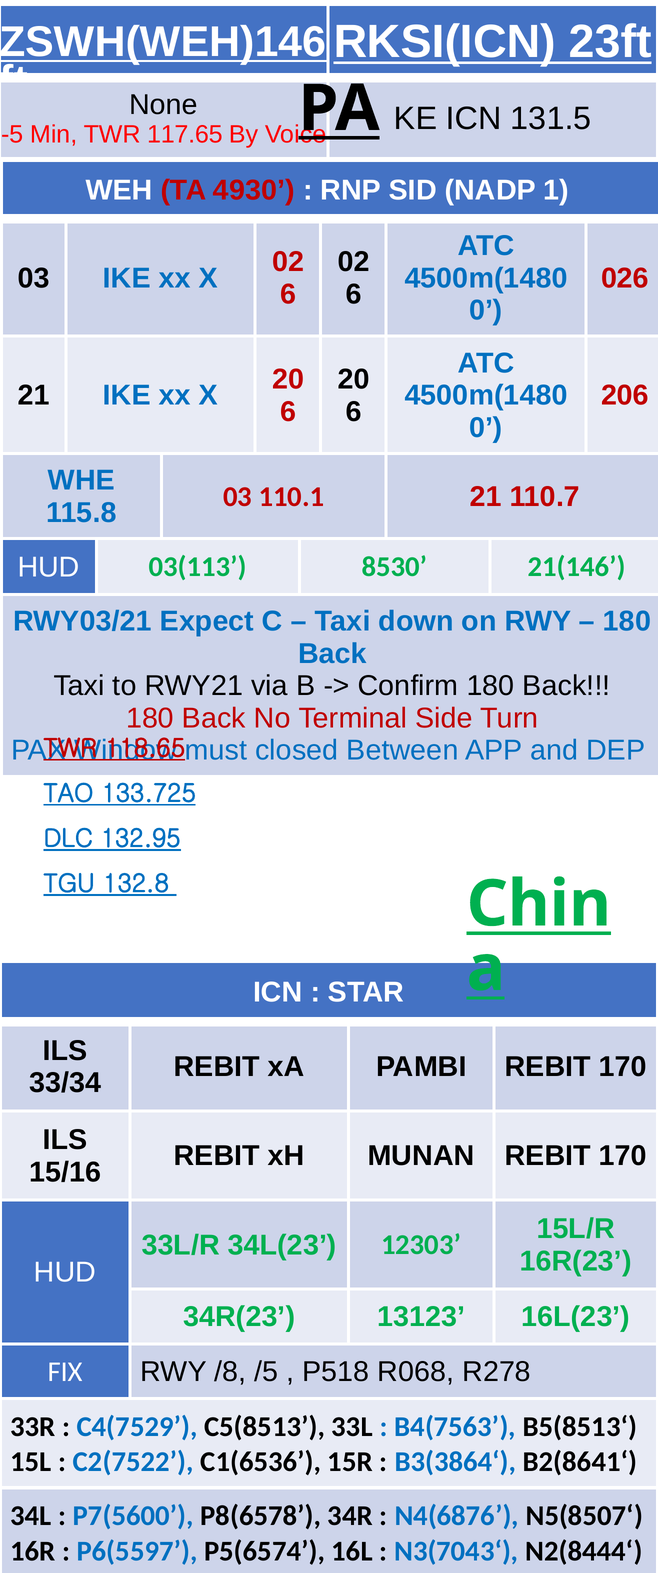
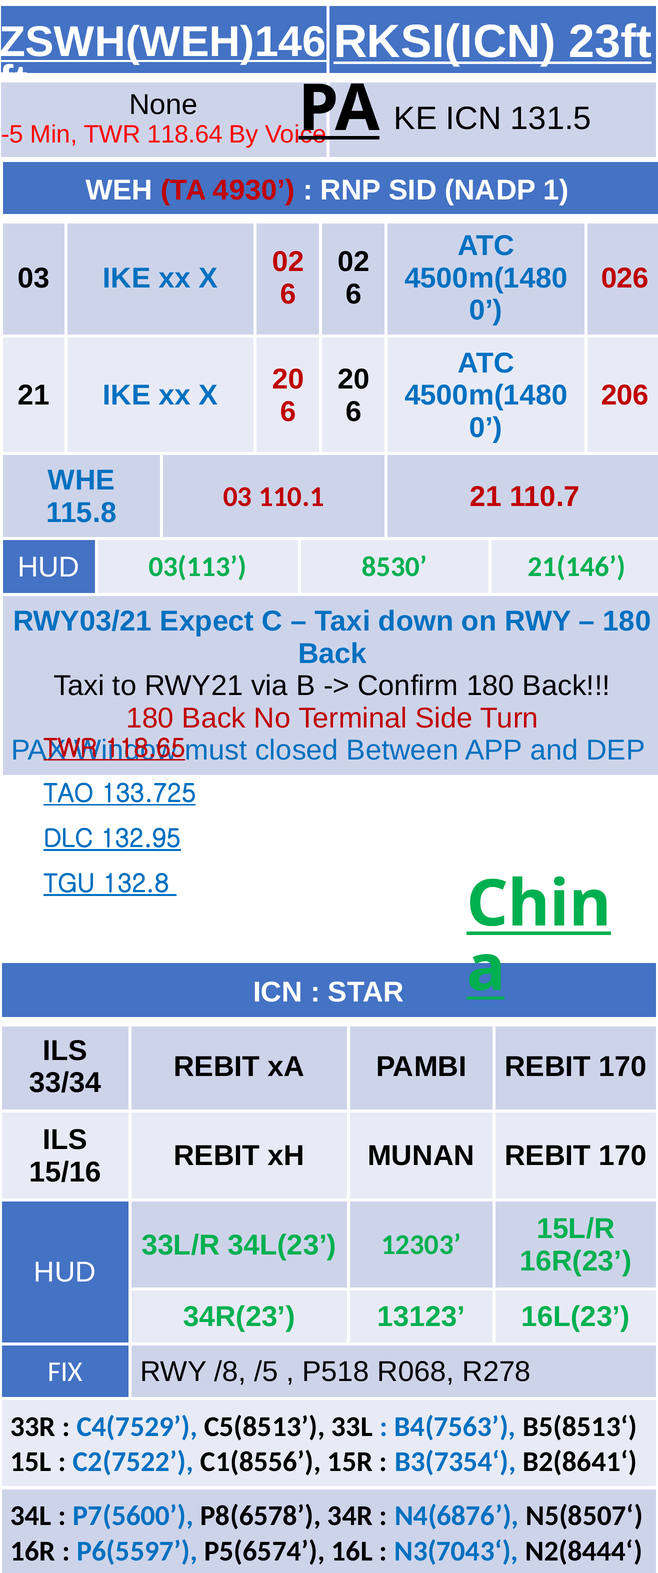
117.65: 117.65 -> 118.64 (185, 135)
C1(6536: C1(6536 -> C1(8556 (261, 1463)
B3(3864‘: B3(3864‘ -> B3(7354‘ (455, 1463)
